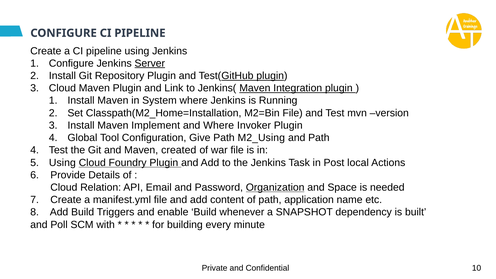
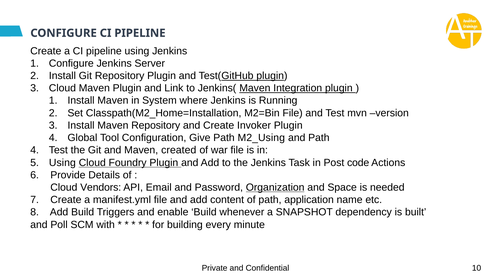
Server underline: present -> none (150, 63)
Maven Implement: Implement -> Repository (156, 125)
and Where: Where -> Create (219, 125)
local: local -> code (358, 163)
Relation: Relation -> Vendors (101, 187)
